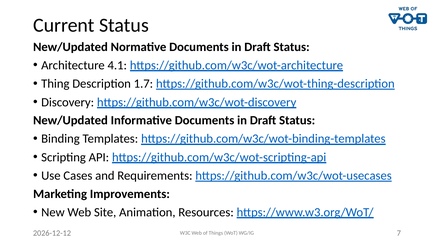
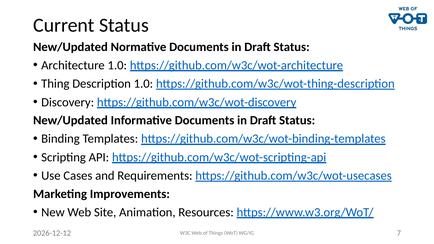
Architecture 4.1: 4.1 -> 1.0 (117, 65)
Description 1.7: 1.7 -> 1.0 (143, 84)
